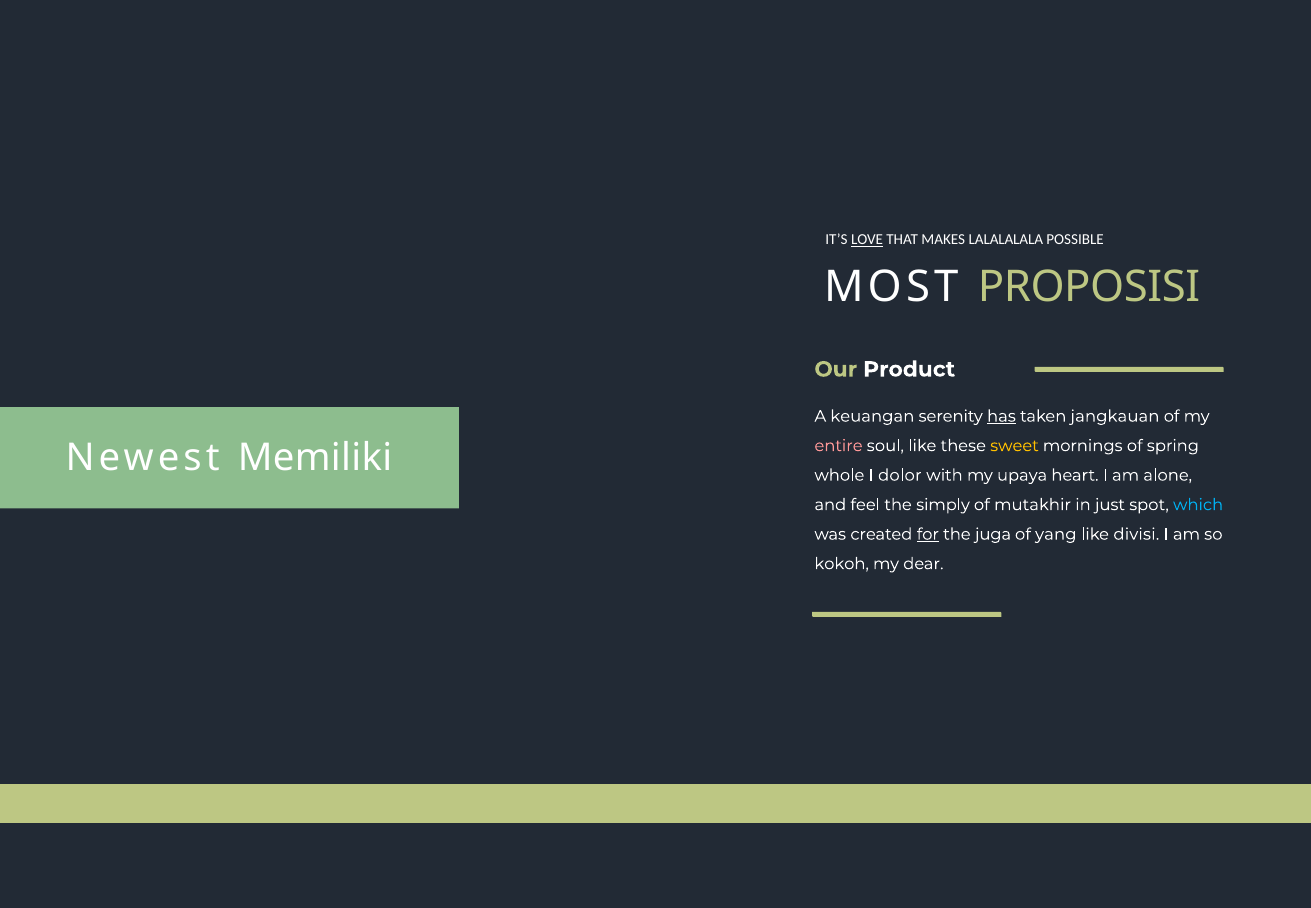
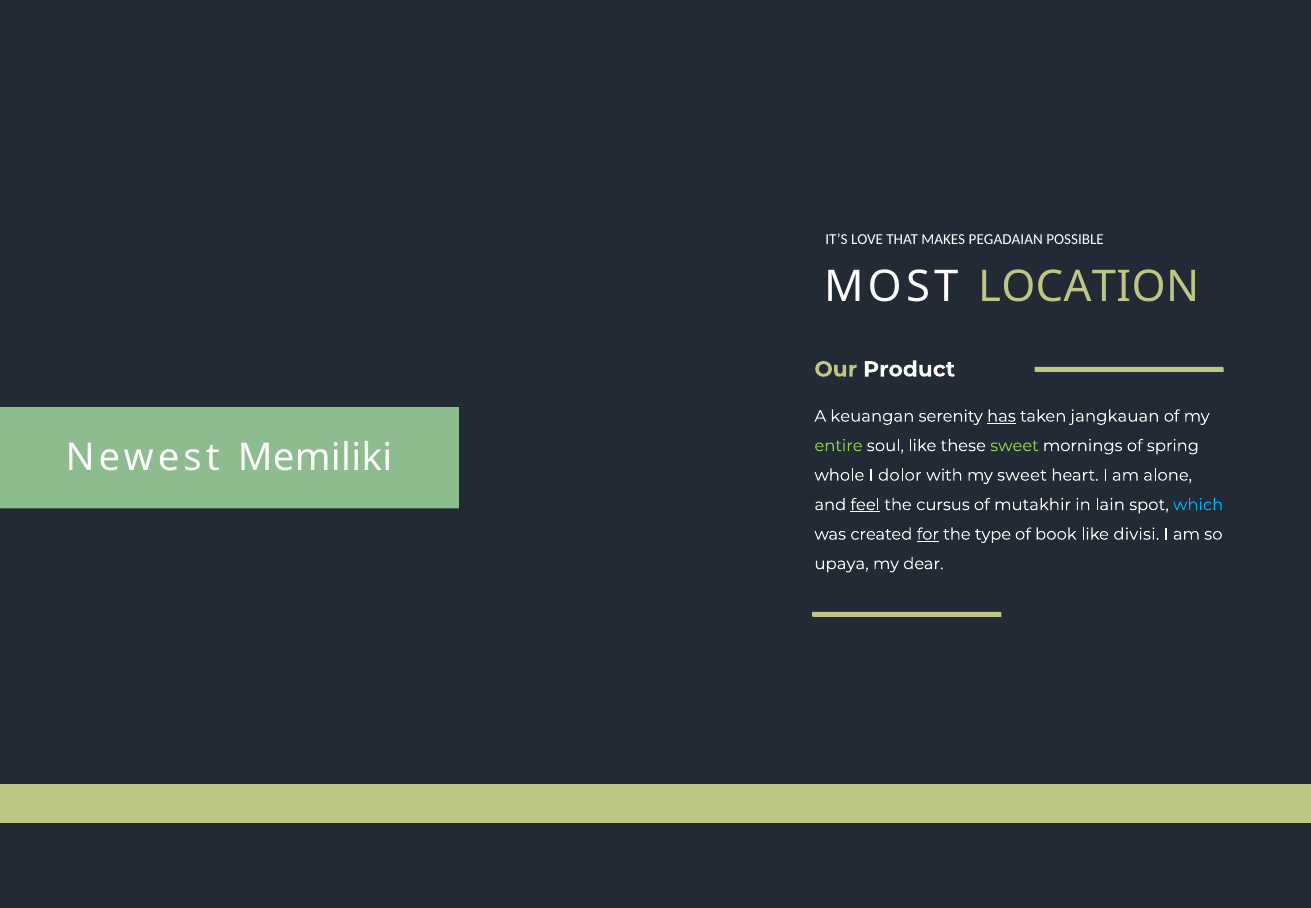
LOVE underline: present -> none (867, 240)
LALALALALA: LALALALALA -> PEGADAIAN (1006, 240)
PROPOSISI: PROPOSISI -> LOCATION (1089, 287)
entire colour: pink -> light green (839, 446)
sweet colour: yellow -> light green (1014, 446)
my upaya: upaya -> sweet (1022, 475)
feel underline: none -> present (865, 505)
simply: simply -> cursus (943, 505)
just: just -> lain (1110, 505)
juga: juga -> type (993, 534)
yang: yang -> book (1056, 534)
kokoh: kokoh -> upaya (842, 564)
